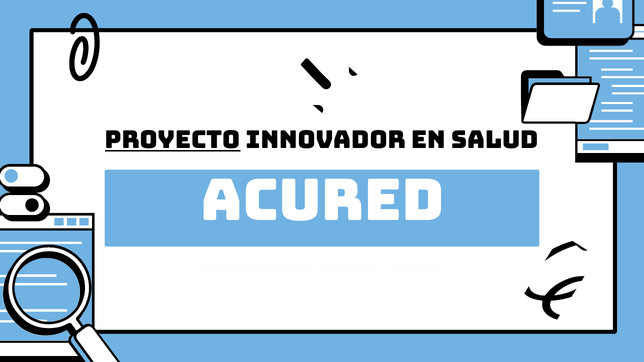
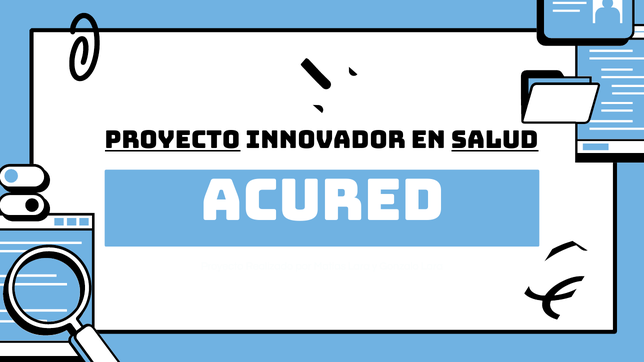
SALUD underline: none -> present (495, 140)
